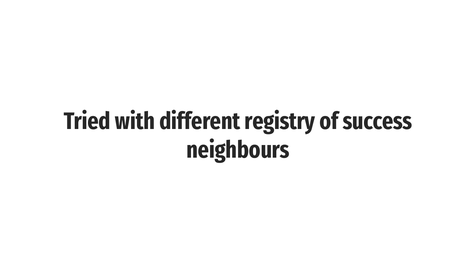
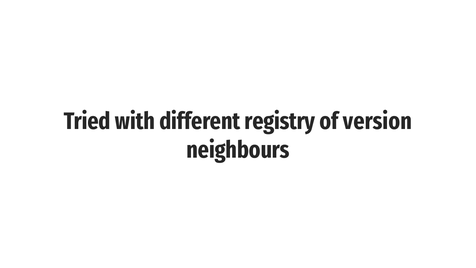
success: success -> version (377, 121)
